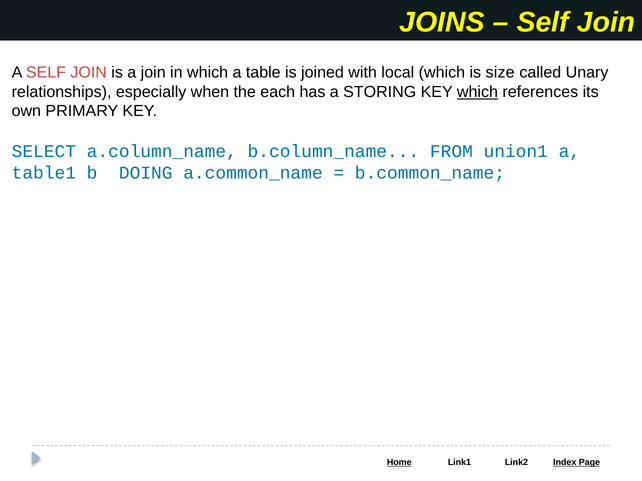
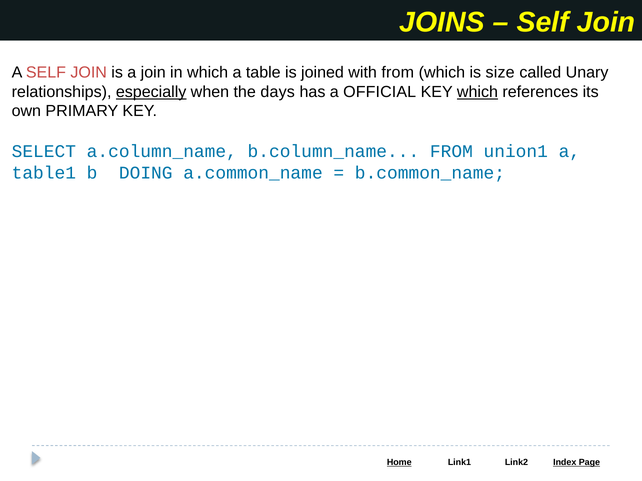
with local: local -> from (398, 73)
especially underline: none -> present (151, 92)
each: each -> days (278, 92)
STORING: STORING -> OFFICIAL (380, 92)
